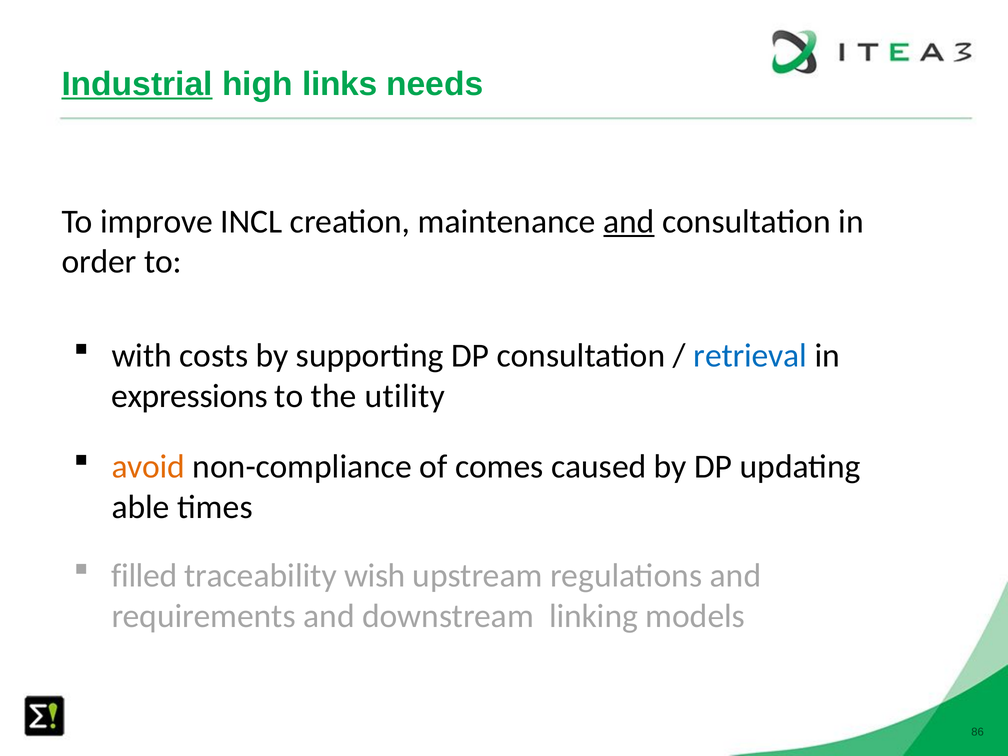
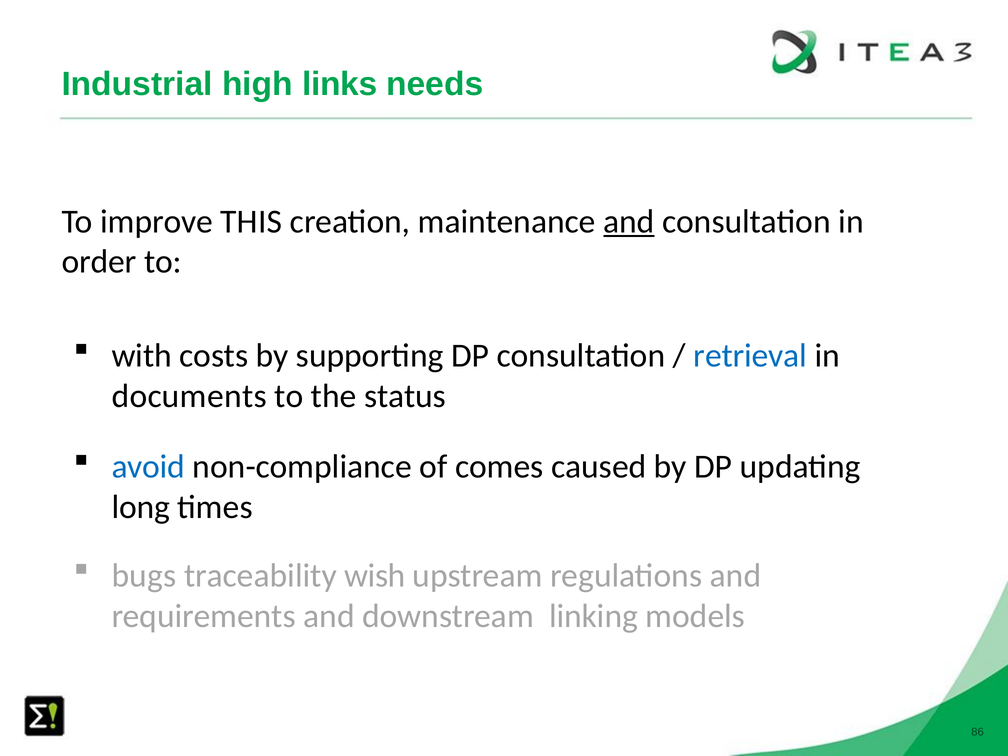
Industrial underline: present -> none (137, 84)
INCL: INCL -> THIS (251, 221)
expressions: expressions -> documents (189, 396)
utility: utility -> status (405, 396)
avoid colour: orange -> blue (148, 467)
able: able -> long (141, 507)
filled: filled -> bugs (144, 576)
